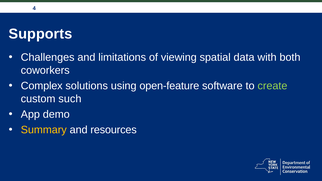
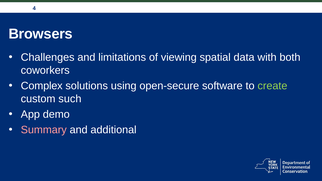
Supports: Supports -> Browsers (41, 34)
open-feature: open-feature -> open-secure (169, 86)
Summary colour: yellow -> pink (44, 130)
resources: resources -> additional (114, 130)
